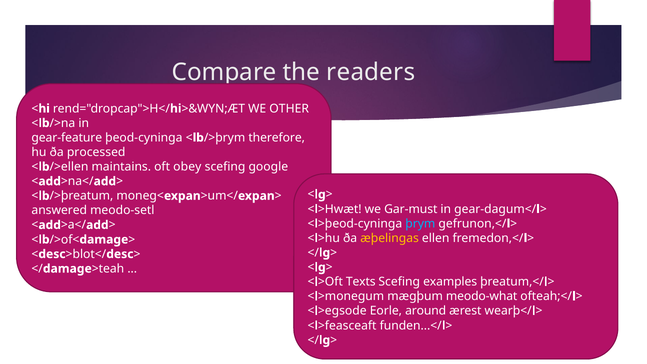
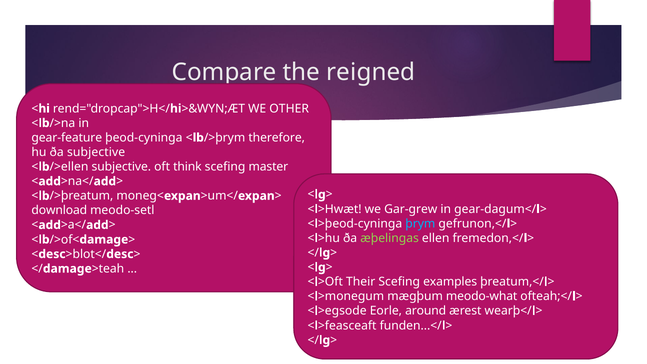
readers: readers -> reigned (371, 72)
ða processed: processed -> subjective (96, 152)
maintains: maintains -> subjective (121, 167)
obey: obey -> think (187, 167)
google: google -> master (268, 167)
Gar-must: Gar-must -> Gar-grew (411, 209)
answered: answered -> download (59, 210)
æþelingas colour: yellow -> light green (390, 238)
Texts: Texts -> Their (361, 282)
